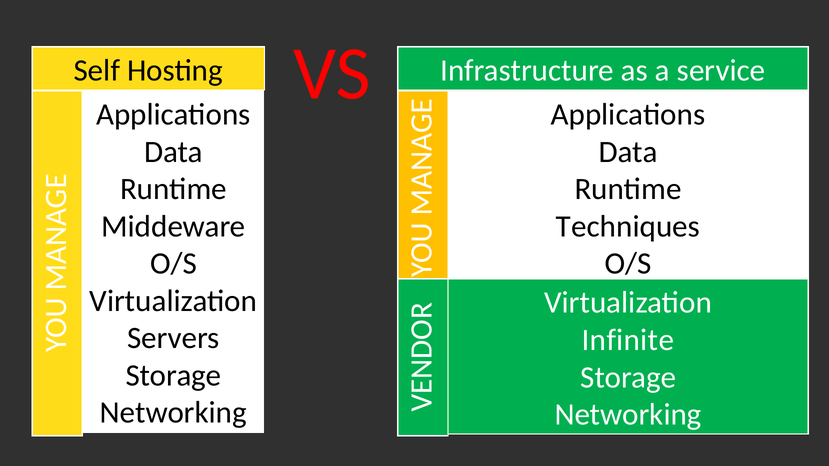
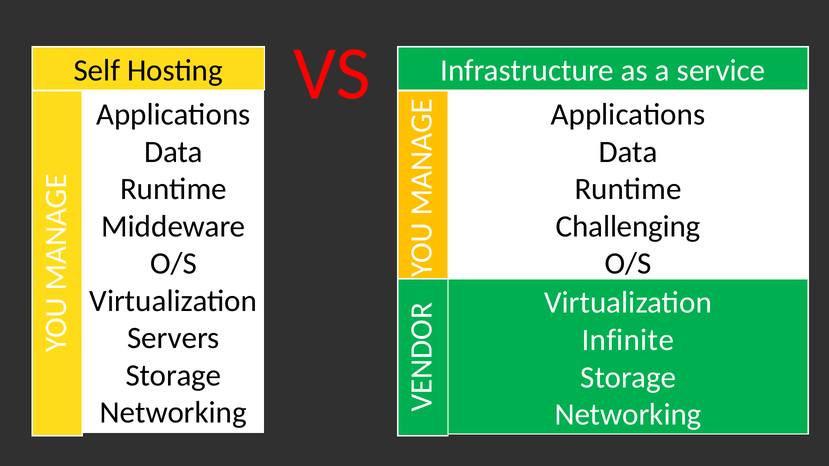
Techniques: Techniques -> Challenging (628, 226)
